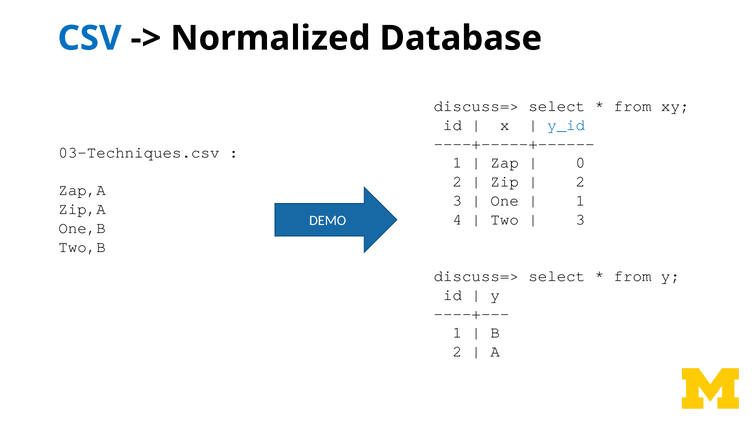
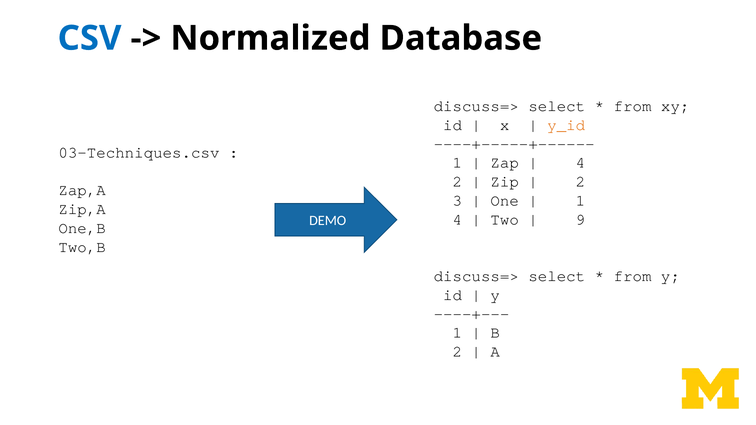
y_id colour: blue -> orange (566, 125)
0: 0 -> 4 (580, 163)
3: 3 -> 9 (580, 220)
